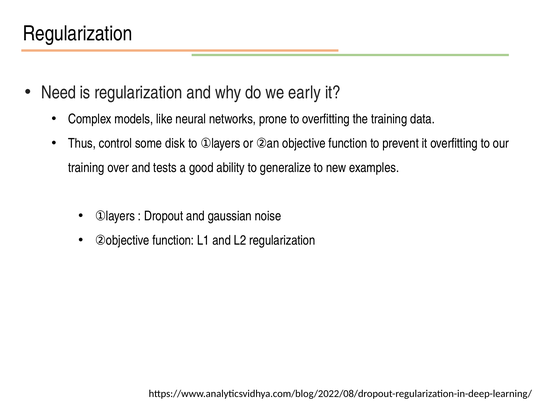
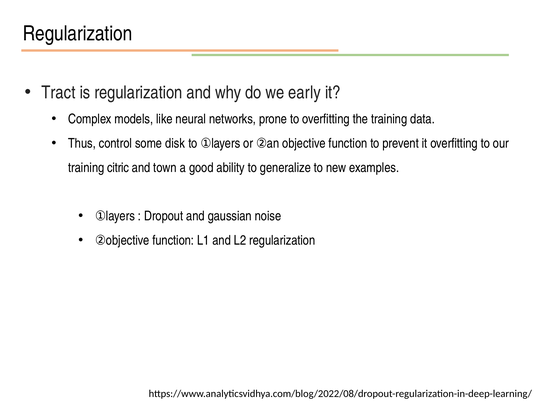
Need: Need -> Tract (58, 92)
over: over -> citric (118, 167)
tests: tests -> town (165, 167)
